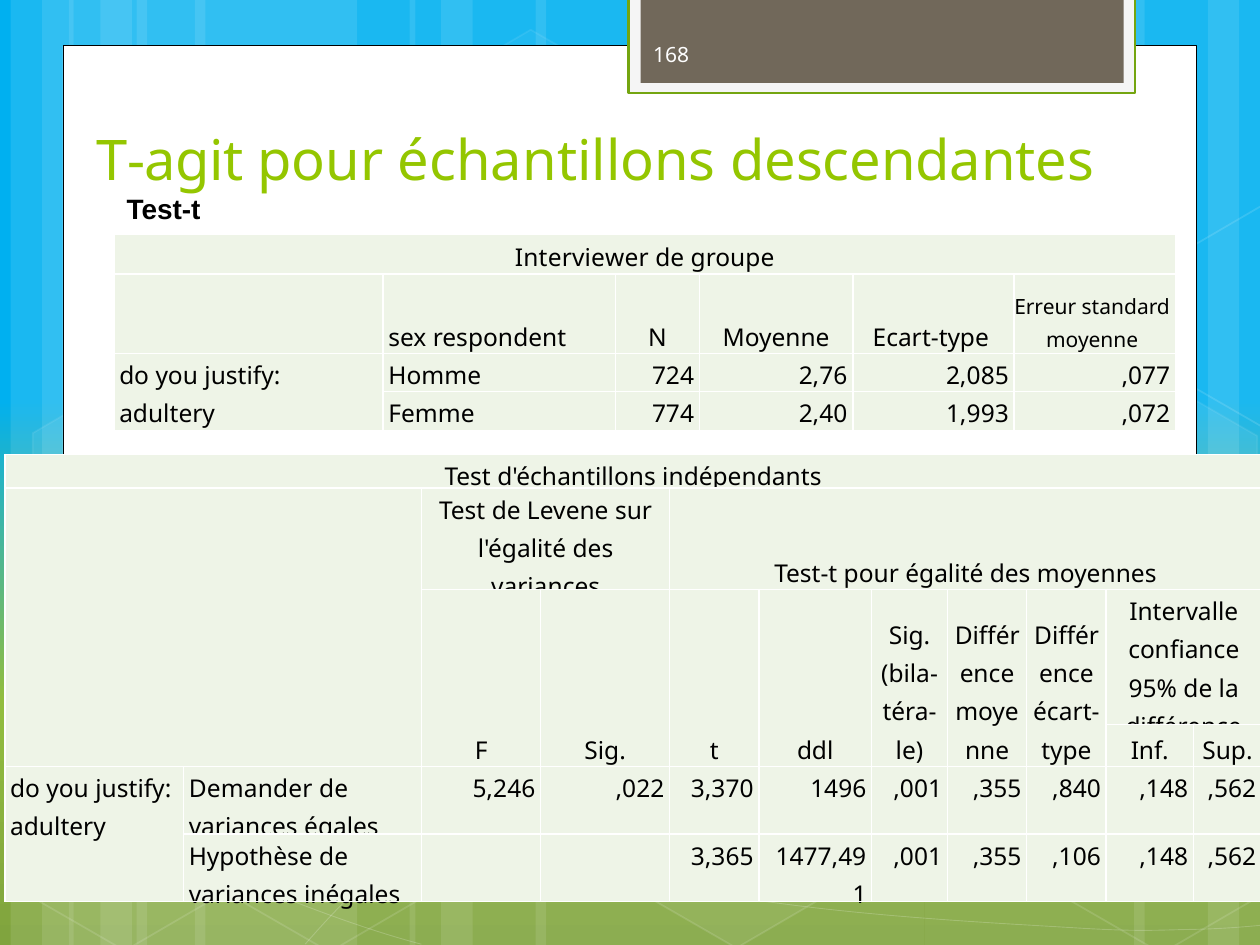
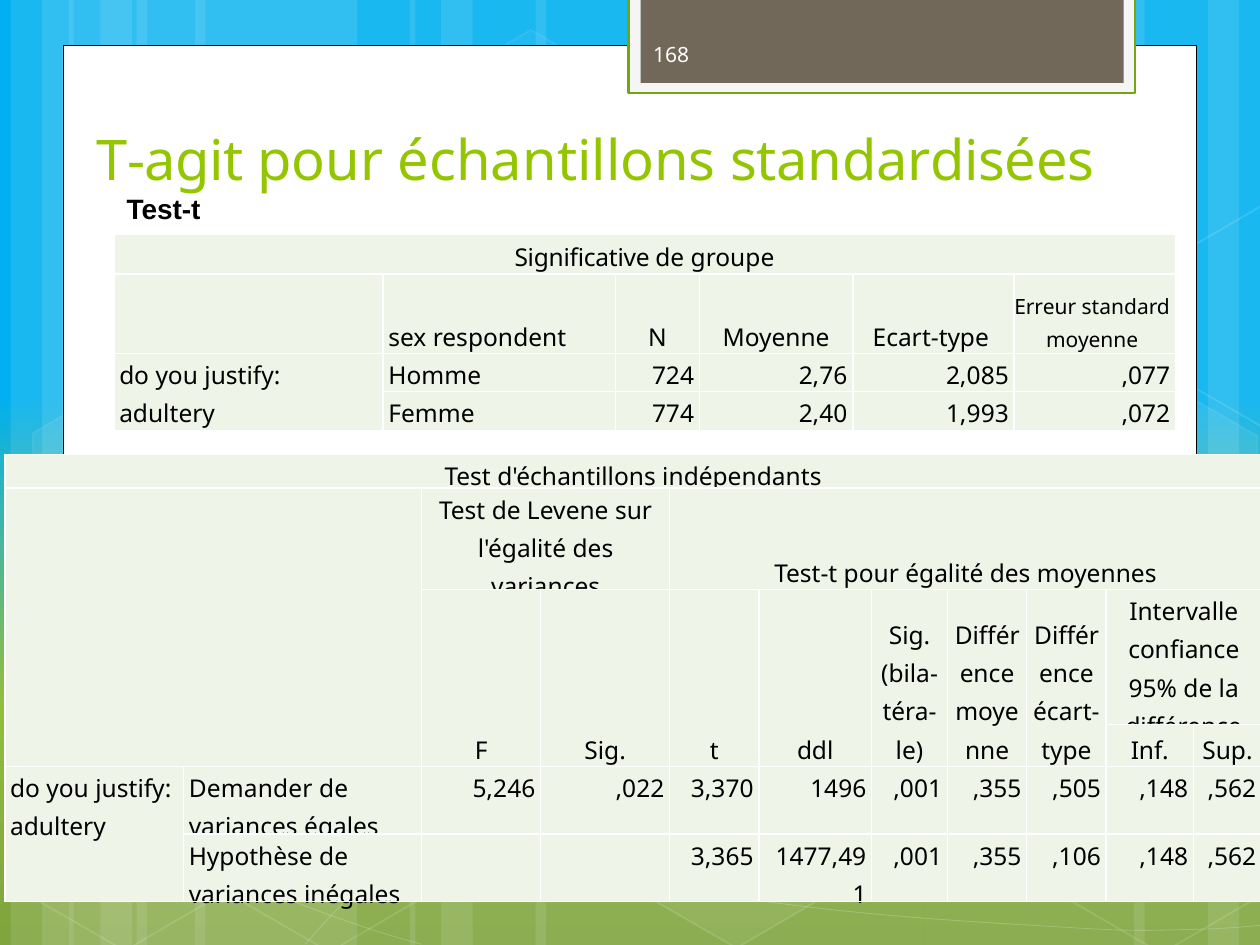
descendantes: descendantes -> standardisées (912, 162)
Interviewer: Interviewer -> Significative (582, 258)
,840: ,840 -> ,505 (1077, 789)
